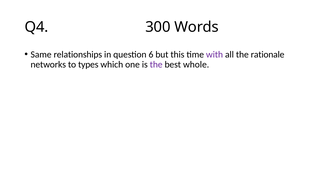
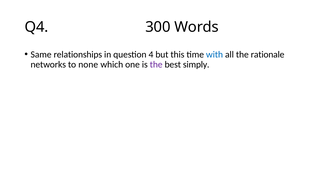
6: 6 -> 4 (151, 54)
with colour: purple -> blue (215, 54)
types: types -> none (88, 65)
whole: whole -> simply (196, 65)
